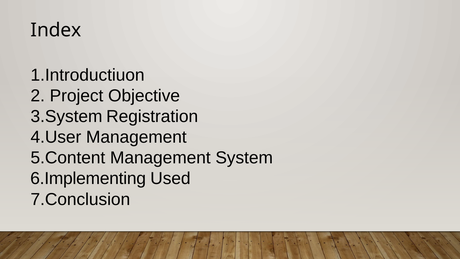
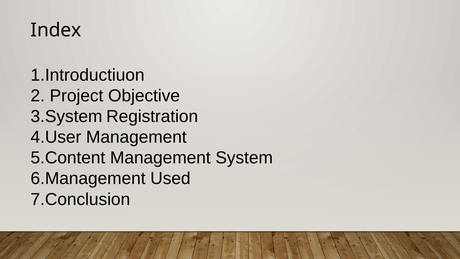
6.Implementing: 6.Implementing -> 6.Management (88, 178)
